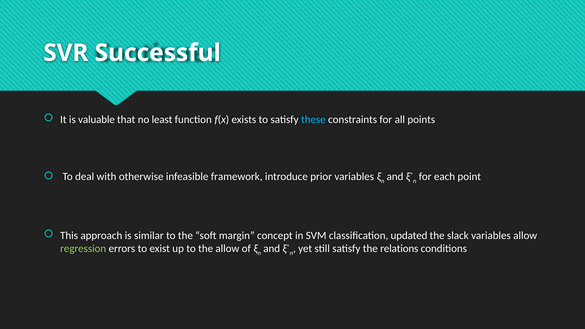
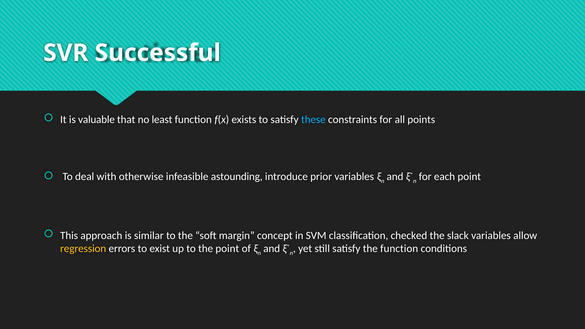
framework: framework -> astounding (237, 177)
updated: updated -> checked (409, 236)
regression colour: light green -> yellow (83, 249)
the allow: allow -> point (227, 249)
the relations: relations -> function (399, 249)
